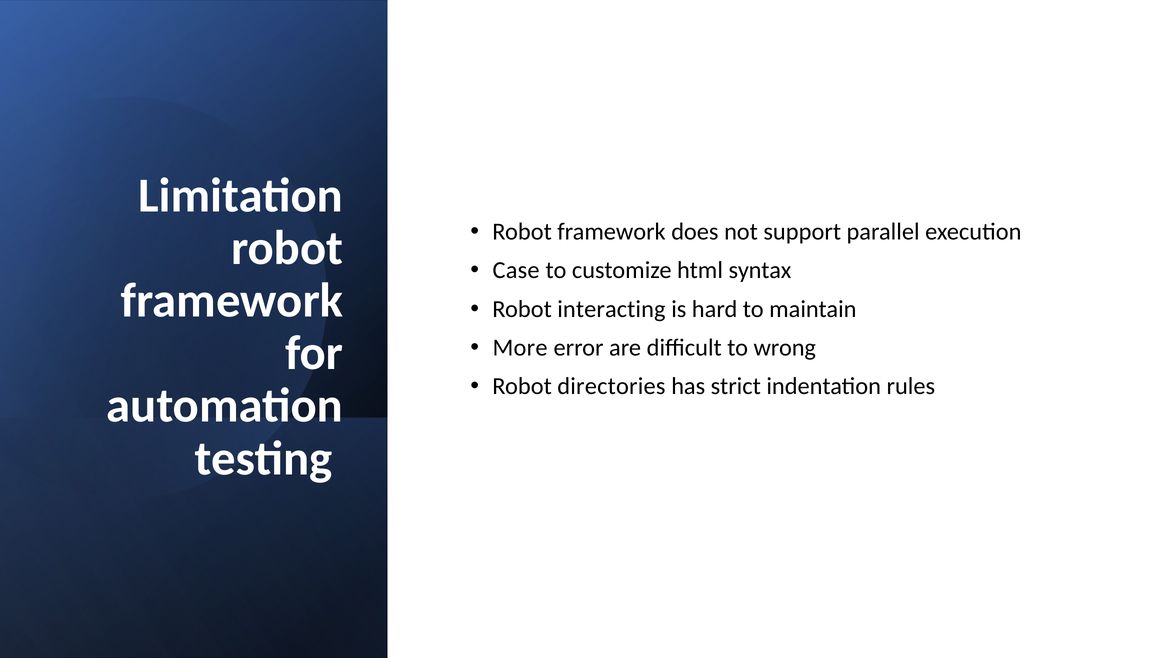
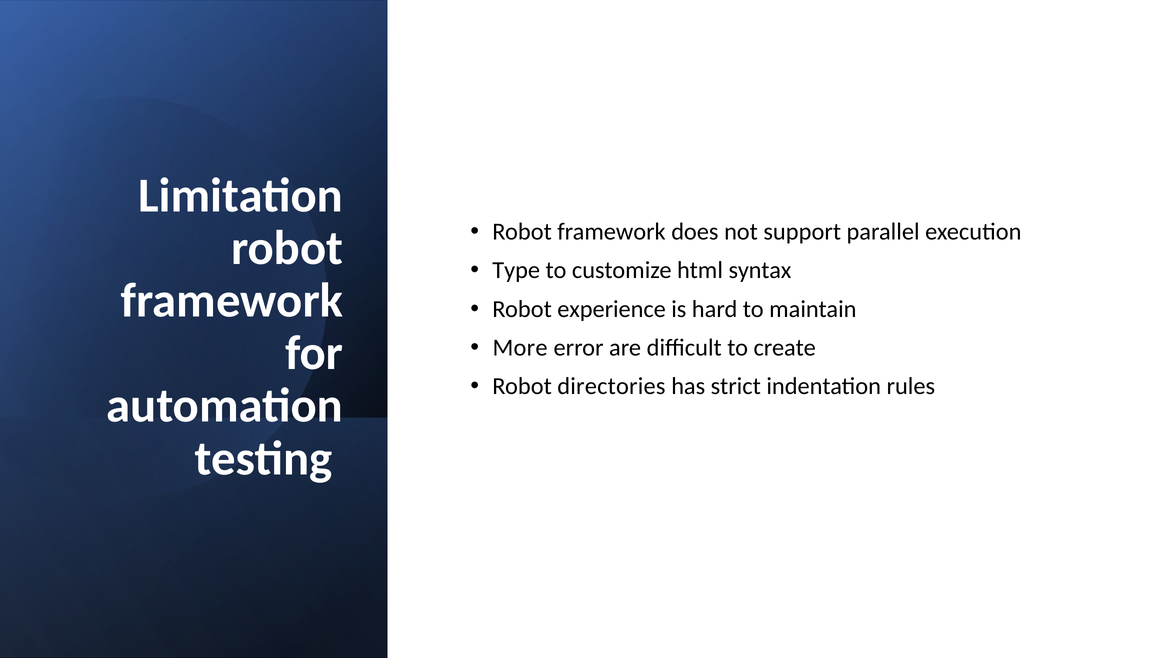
Case: Case -> Type (516, 270)
interacting: interacting -> experience (612, 309)
wrong: wrong -> create (785, 348)
